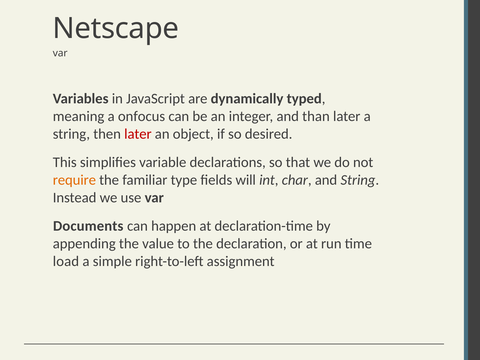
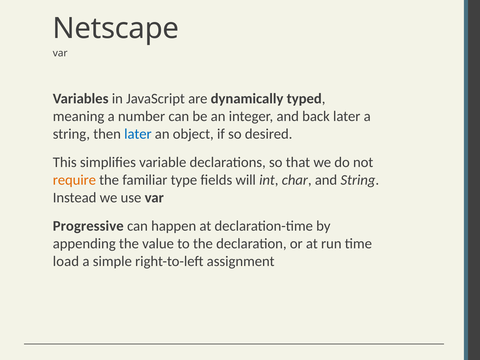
onfocus: onfocus -> number (142, 116)
than: than -> back (316, 116)
later colour: red -> blue (138, 134)
Documents: Documents -> Progressive (88, 226)
